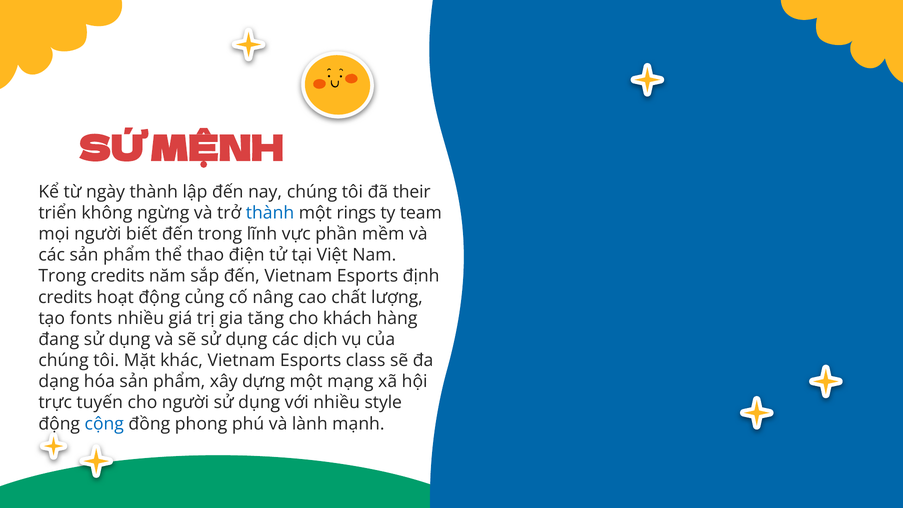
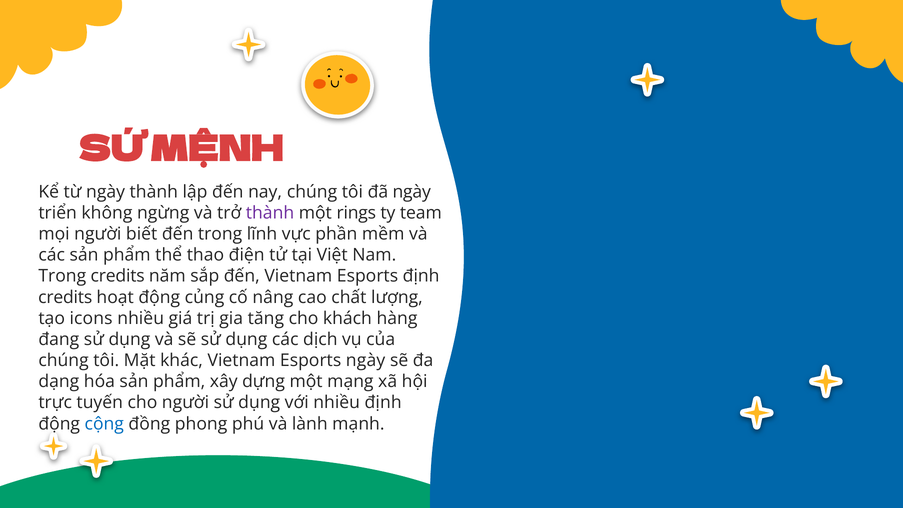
đã their: their -> ngày (412, 192)
thành colour: blue -> purple (270, 213)
fonts: fonts -> icons (91, 318)
Esports class: class -> ngày (366, 360)
nhiều style: style -> định (383, 403)
